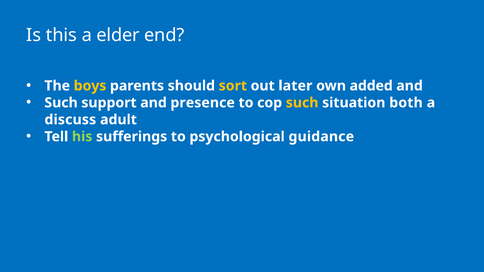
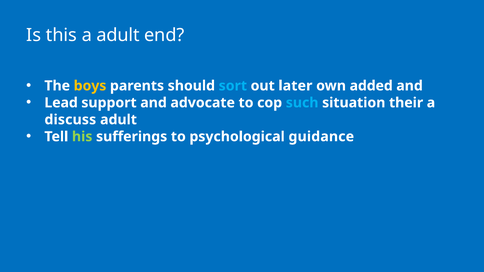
a elder: elder -> adult (118, 35)
sort colour: yellow -> light blue (233, 86)
Such: Such -> Lead (61, 103)
presence: presence -> advocate (203, 103)
such colour: yellow -> light blue (302, 103)
both: both -> their (406, 103)
